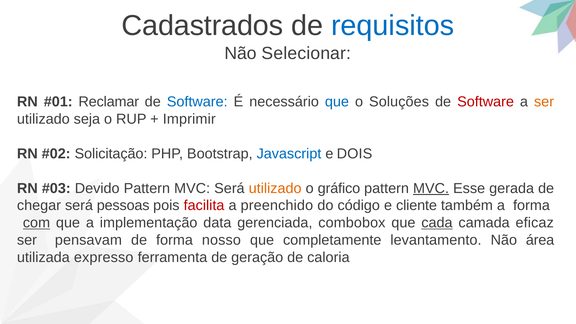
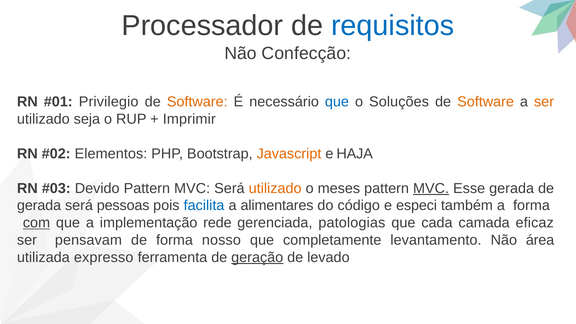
Cadastrados: Cadastrados -> Processador (202, 26)
Selecionar: Selecionar -> Confecção (306, 53)
Reclamar: Reclamar -> Privilegio (109, 102)
Software colour: blue -> orange (197, 102)
Software colour: red -> orange (486, 102)
Solicitação: Solicitação -> Elementos (111, 154)
Javascript colour: blue -> orange (289, 154)
DOIS: DOIS -> HAJA (355, 154)
gráfico: gráfico -> meses (339, 188)
chegar: chegar -> gerada (39, 206)
facilita colour: red -> blue (204, 206)
preenchido: preenchido -> alimentares (277, 206)
cliente: cliente -> especi (417, 206)
data: data -> rede (217, 223)
combobox: combobox -> patologias (352, 223)
cada underline: present -> none (437, 223)
geração underline: none -> present (257, 257)
caloria: caloria -> levado (328, 257)
